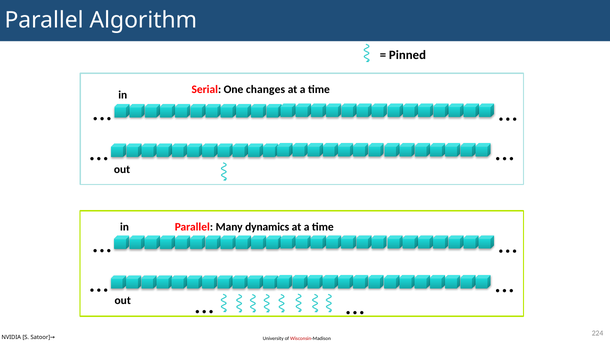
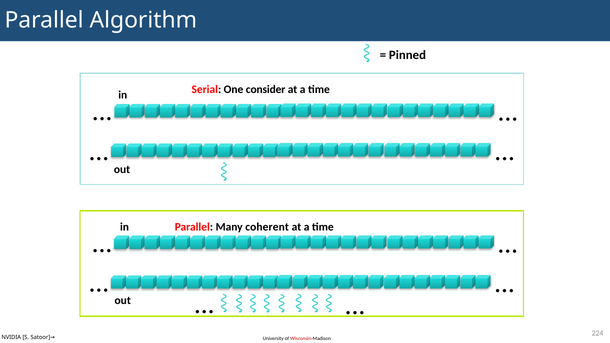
changes: changes -> consider (266, 89)
dynamics: dynamics -> coherent (267, 227)
